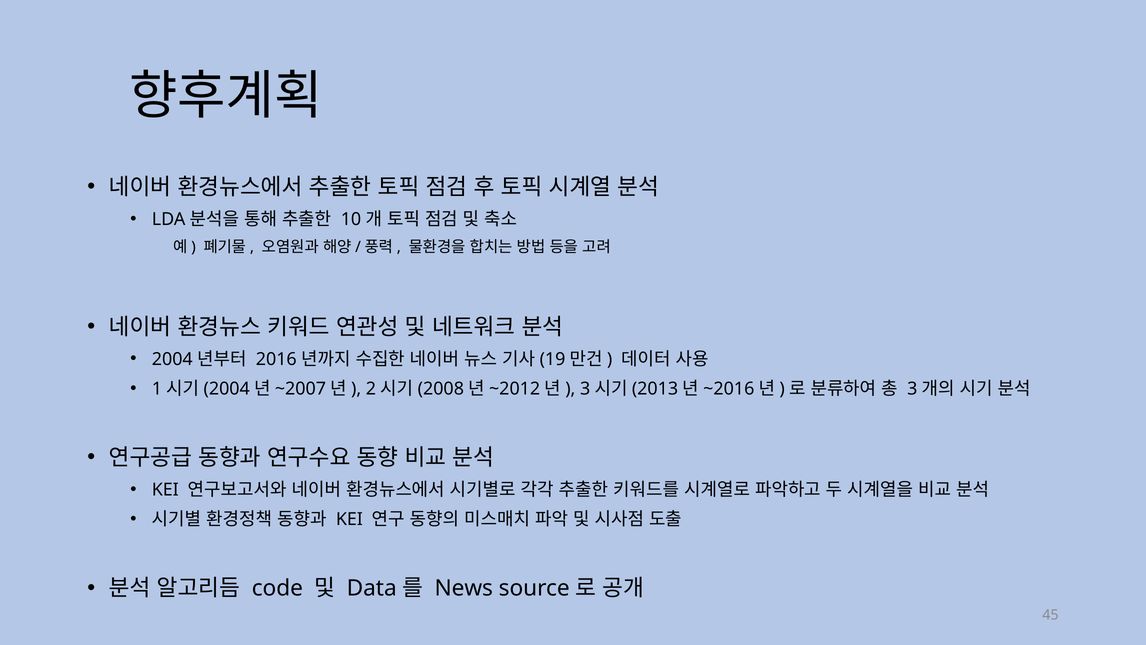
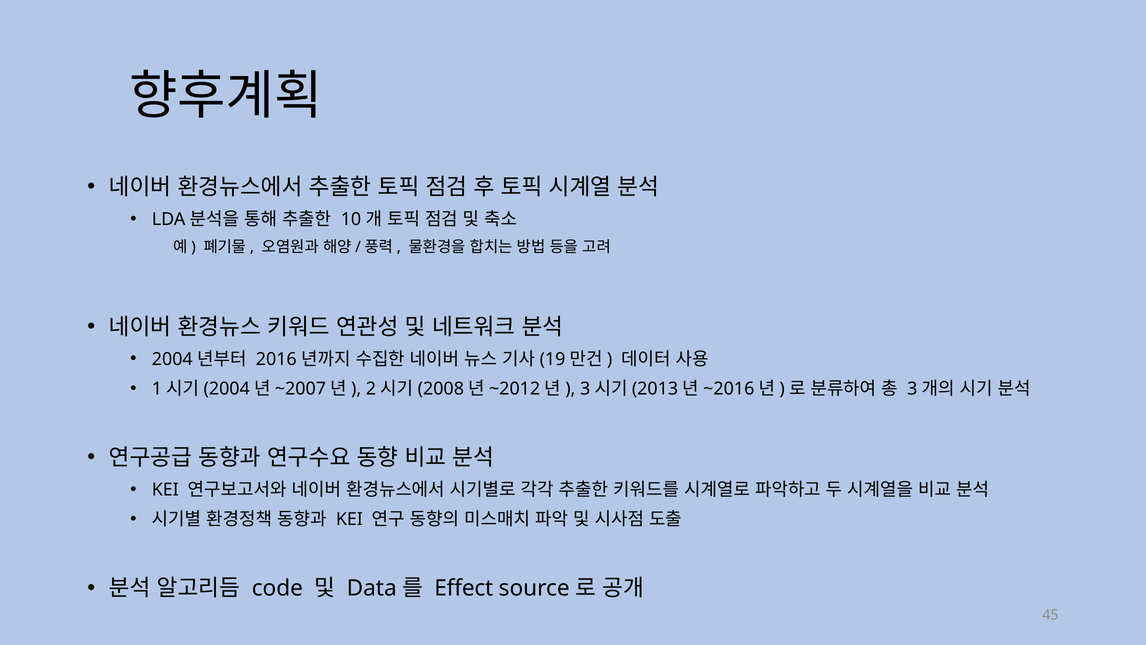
News: News -> Effect (464, 588)
